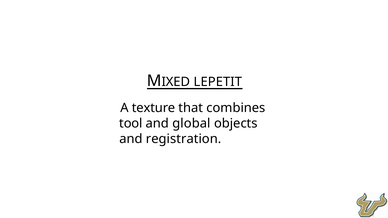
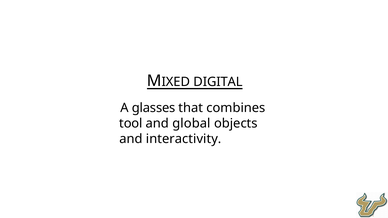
LEPETIT: LEPETIT -> DIGITAL (218, 82)
texture: texture -> glasses (154, 108)
registration: registration -> interactivity (184, 139)
